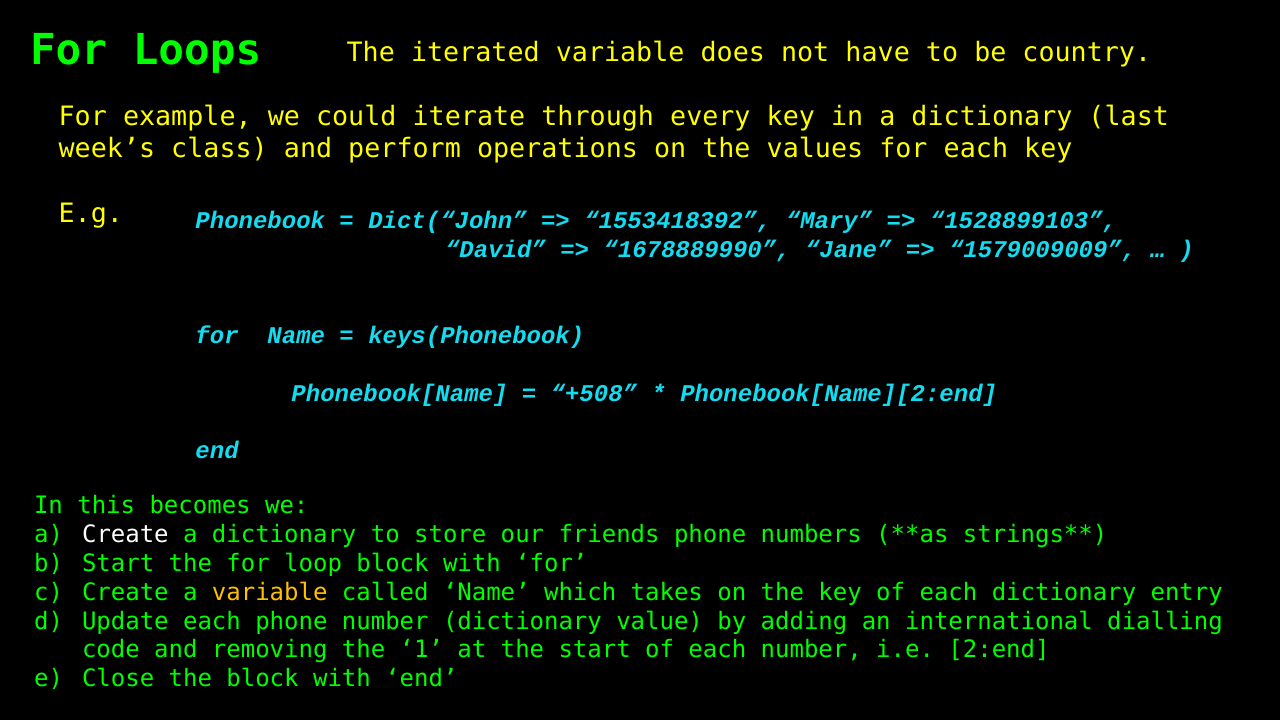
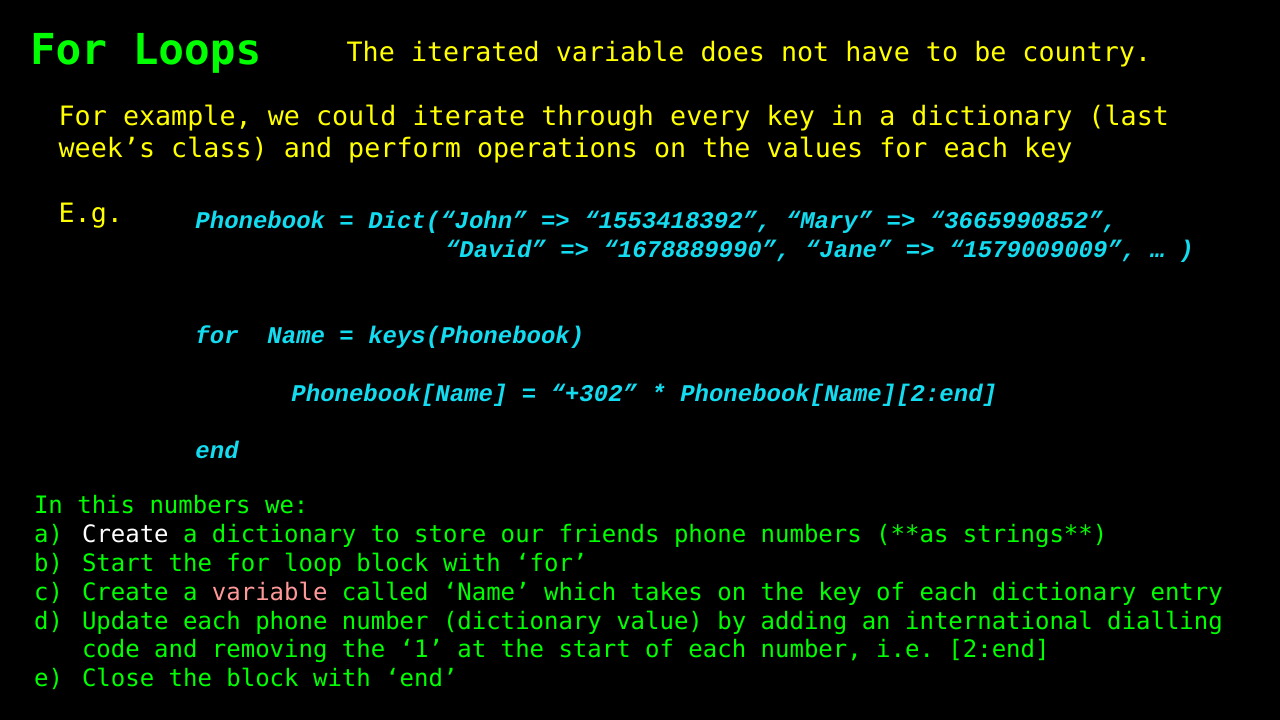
1528899103: 1528899103 -> 3665990852 (1023, 220)
+508: +508 -> +302 (594, 393)
this becomes: becomes -> numbers (200, 506)
variable colour: yellow -> pink (270, 592)
